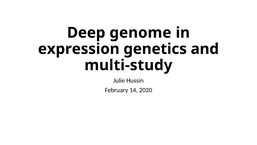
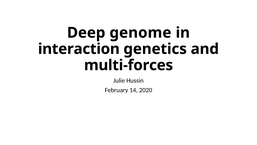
expression: expression -> interaction (79, 49)
multi-study: multi-study -> multi-forces (129, 65)
